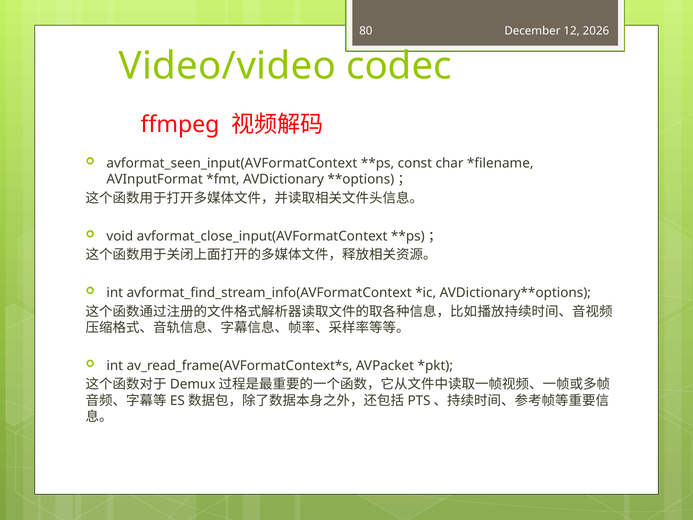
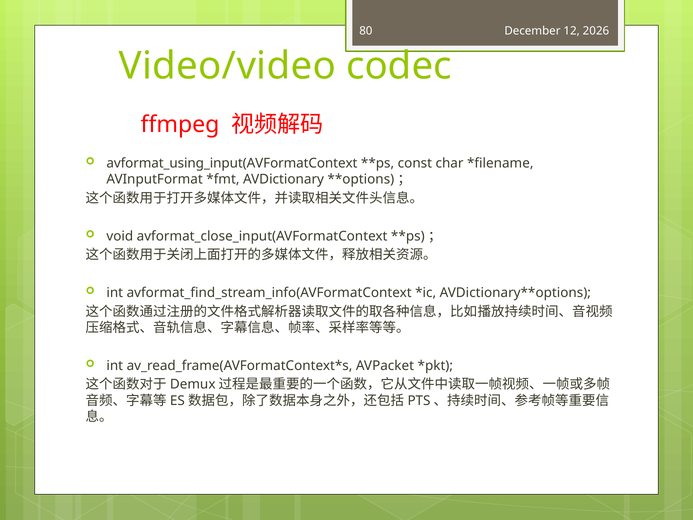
avformat_seen_input(AVFormatContext: avformat_seen_input(AVFormatContext -> avformat_using_input(AVFormatContext (232, 163)
